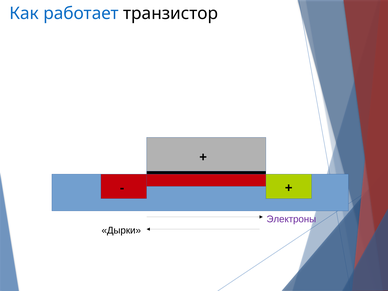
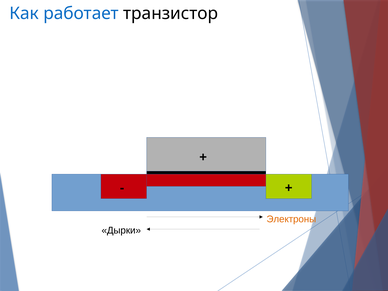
Электроны colour: purple -> orange (291, 219)
